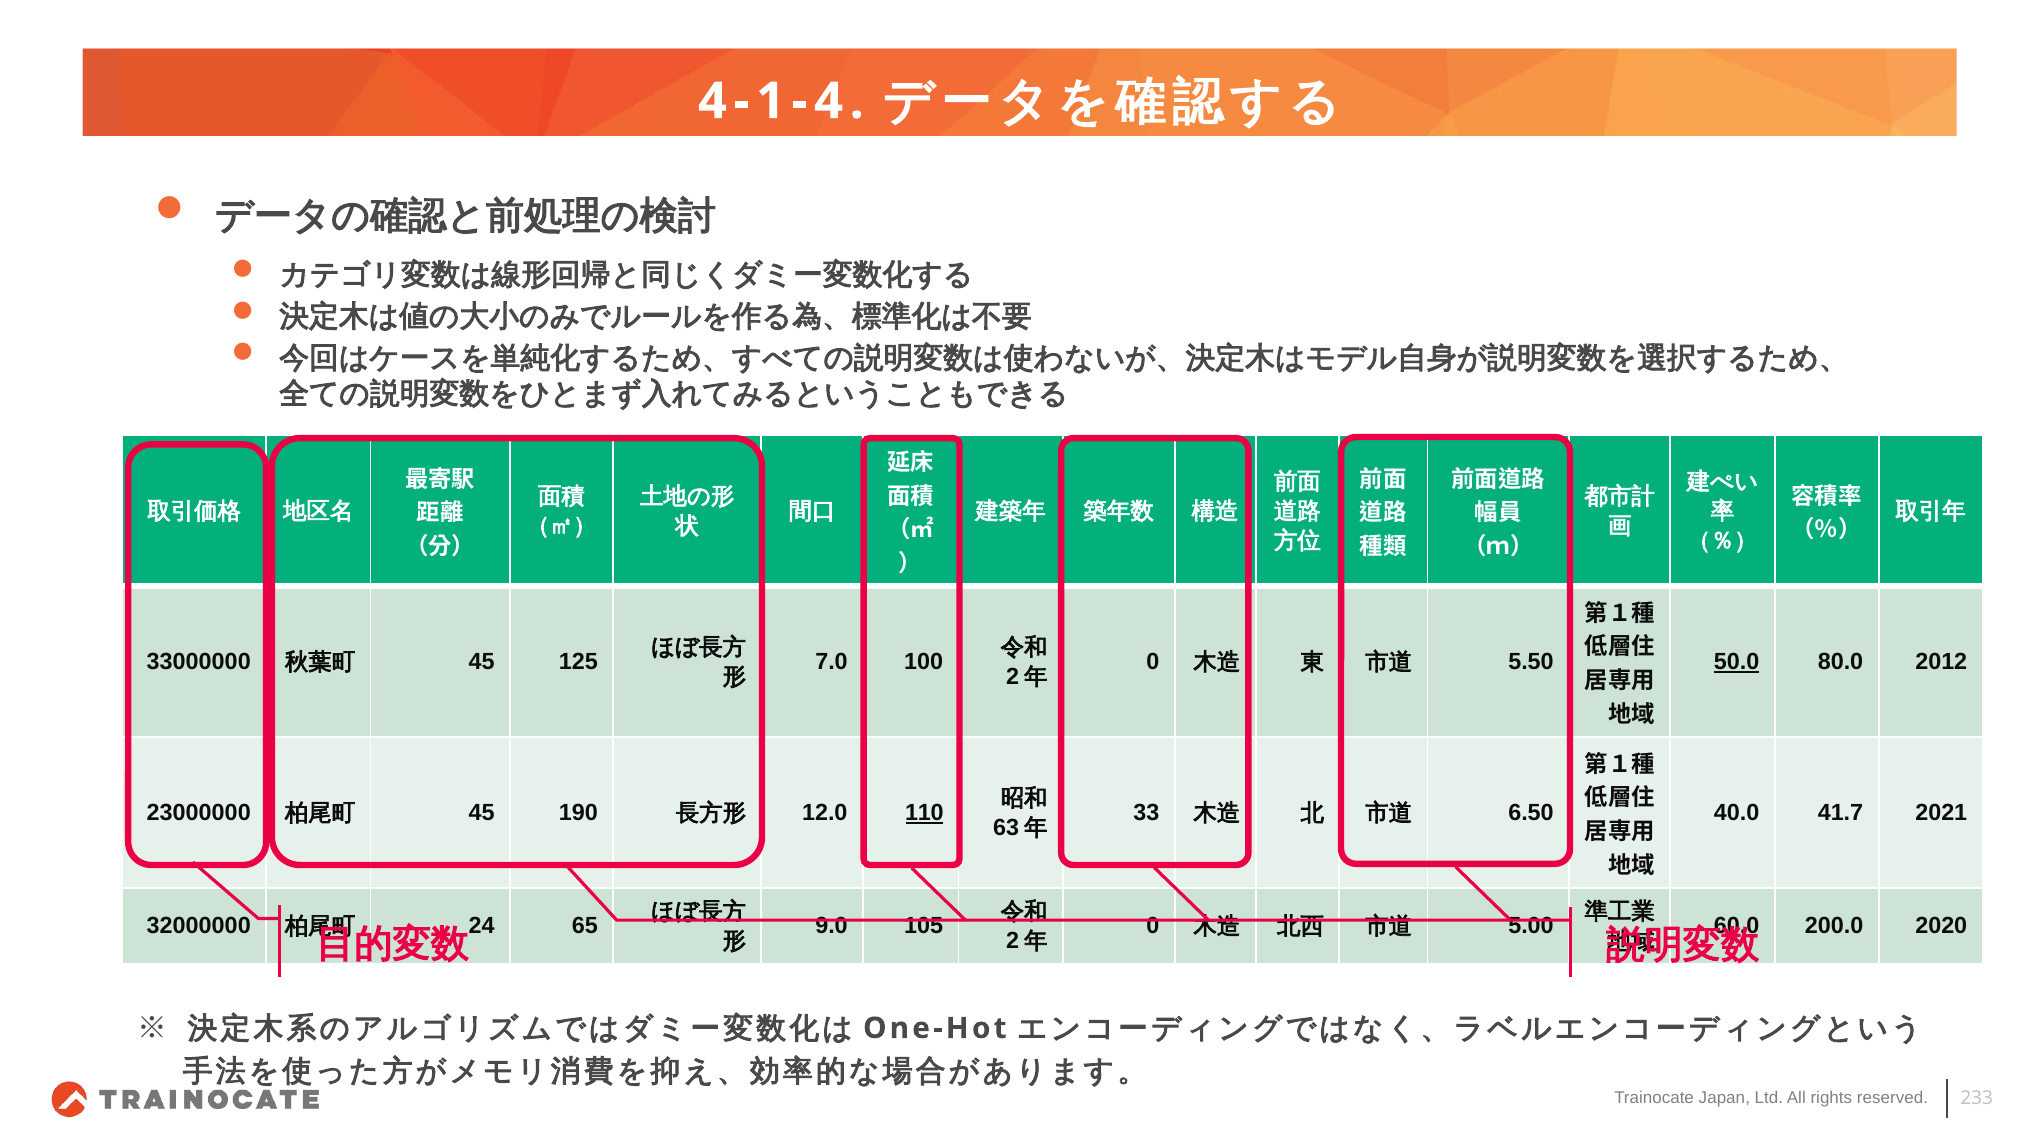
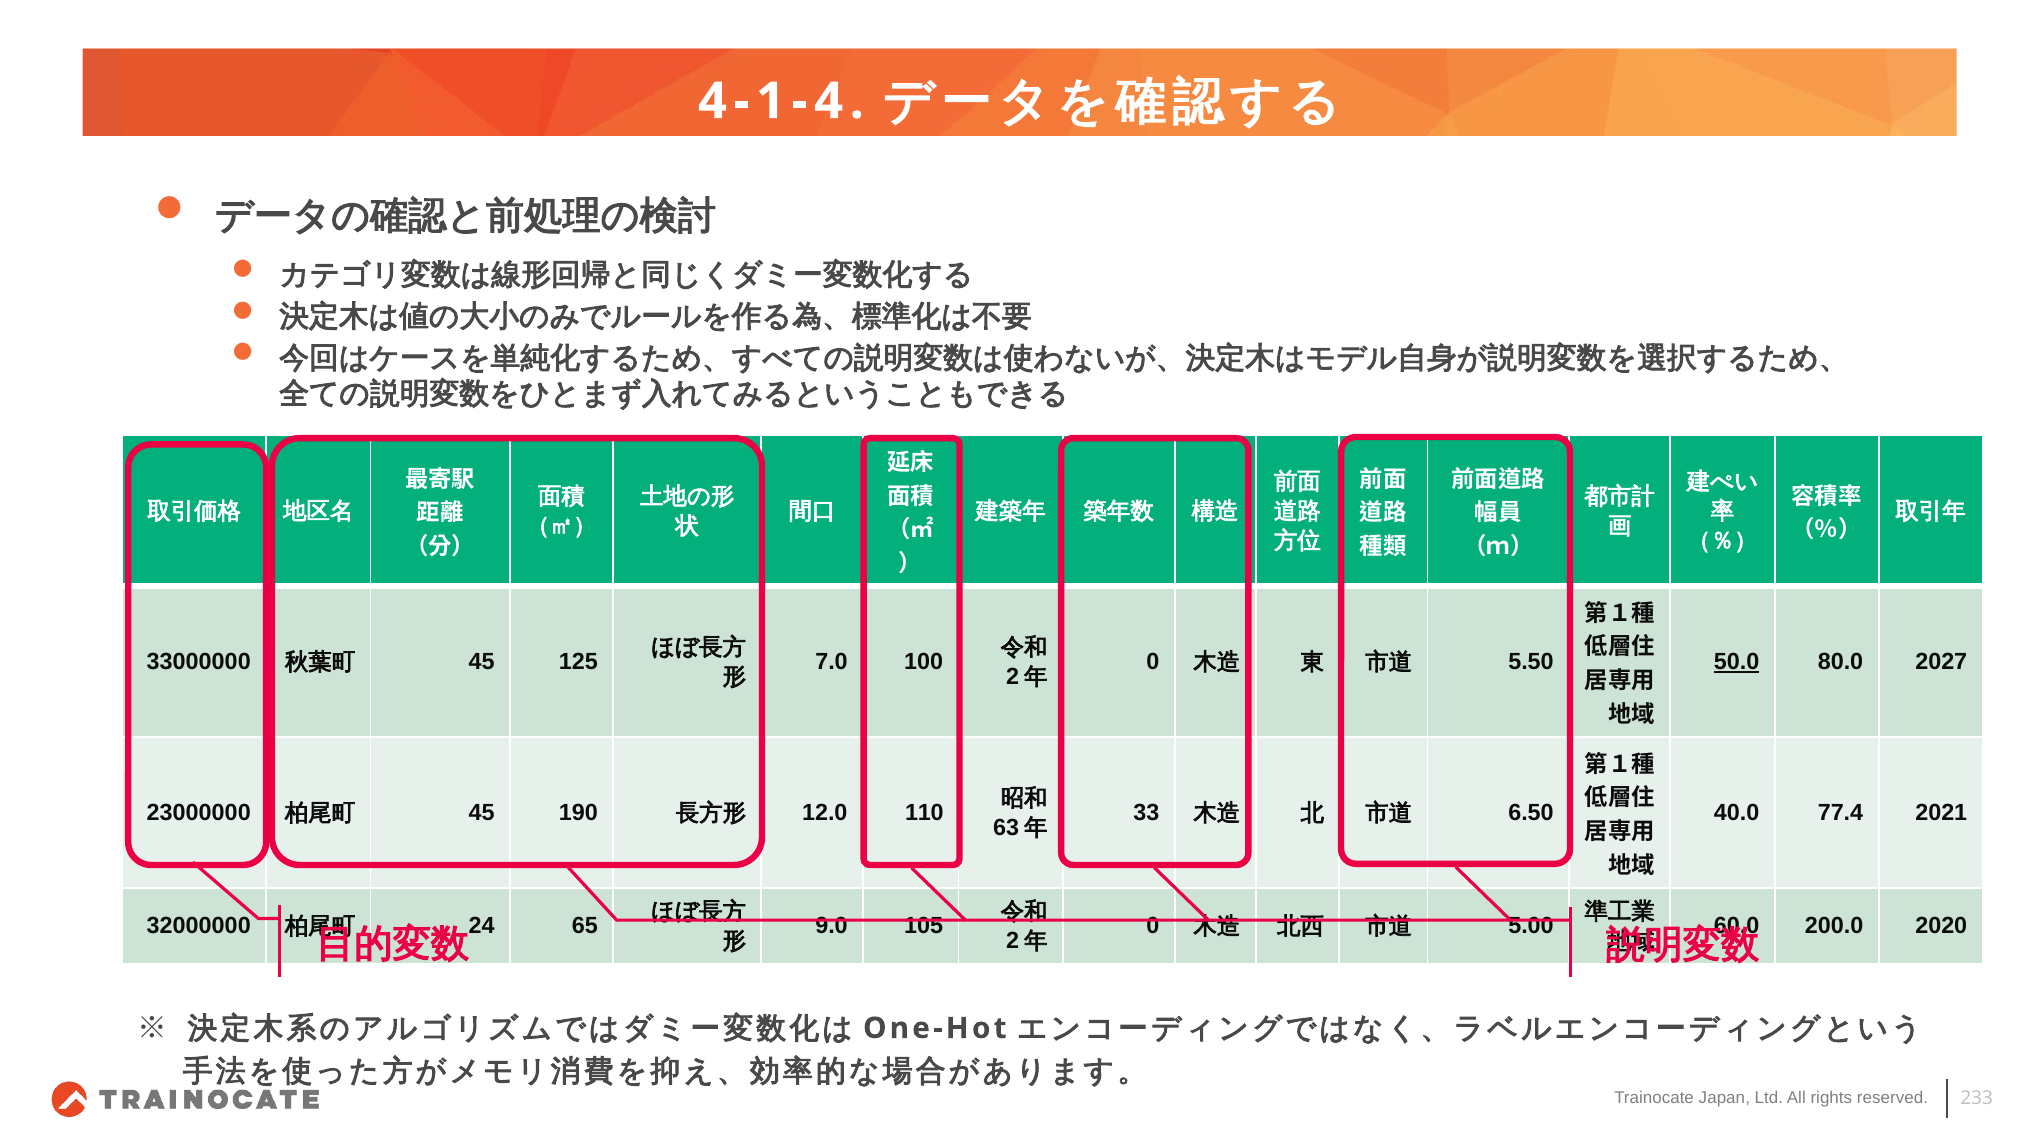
2012: 2012 -> 2027 (1941, 662)
110 underline: present -> none (924, 813)
41.7: 41.7 -> 77.4 (1840, 813)
